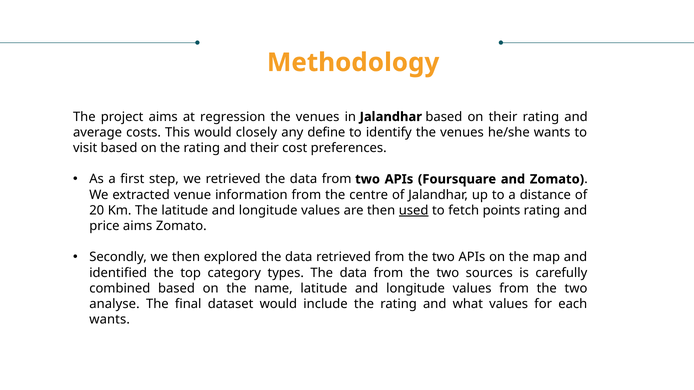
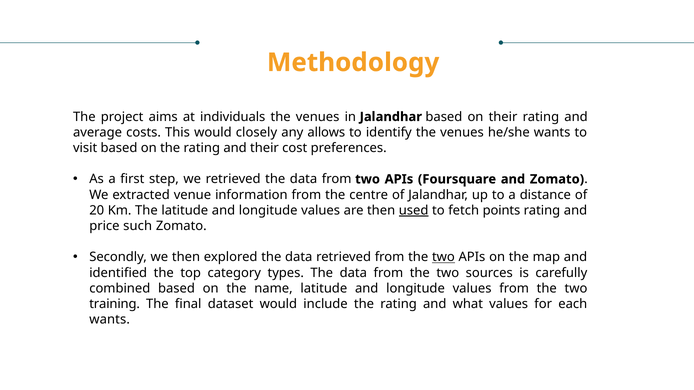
regression: regression -> individuals (233, 117)
define: define -> allows (326, 132)
price aims: aims -> such (138, 226)
two underline: none -> present (443, 257)
analyse: analyse -> training (115, 304)
